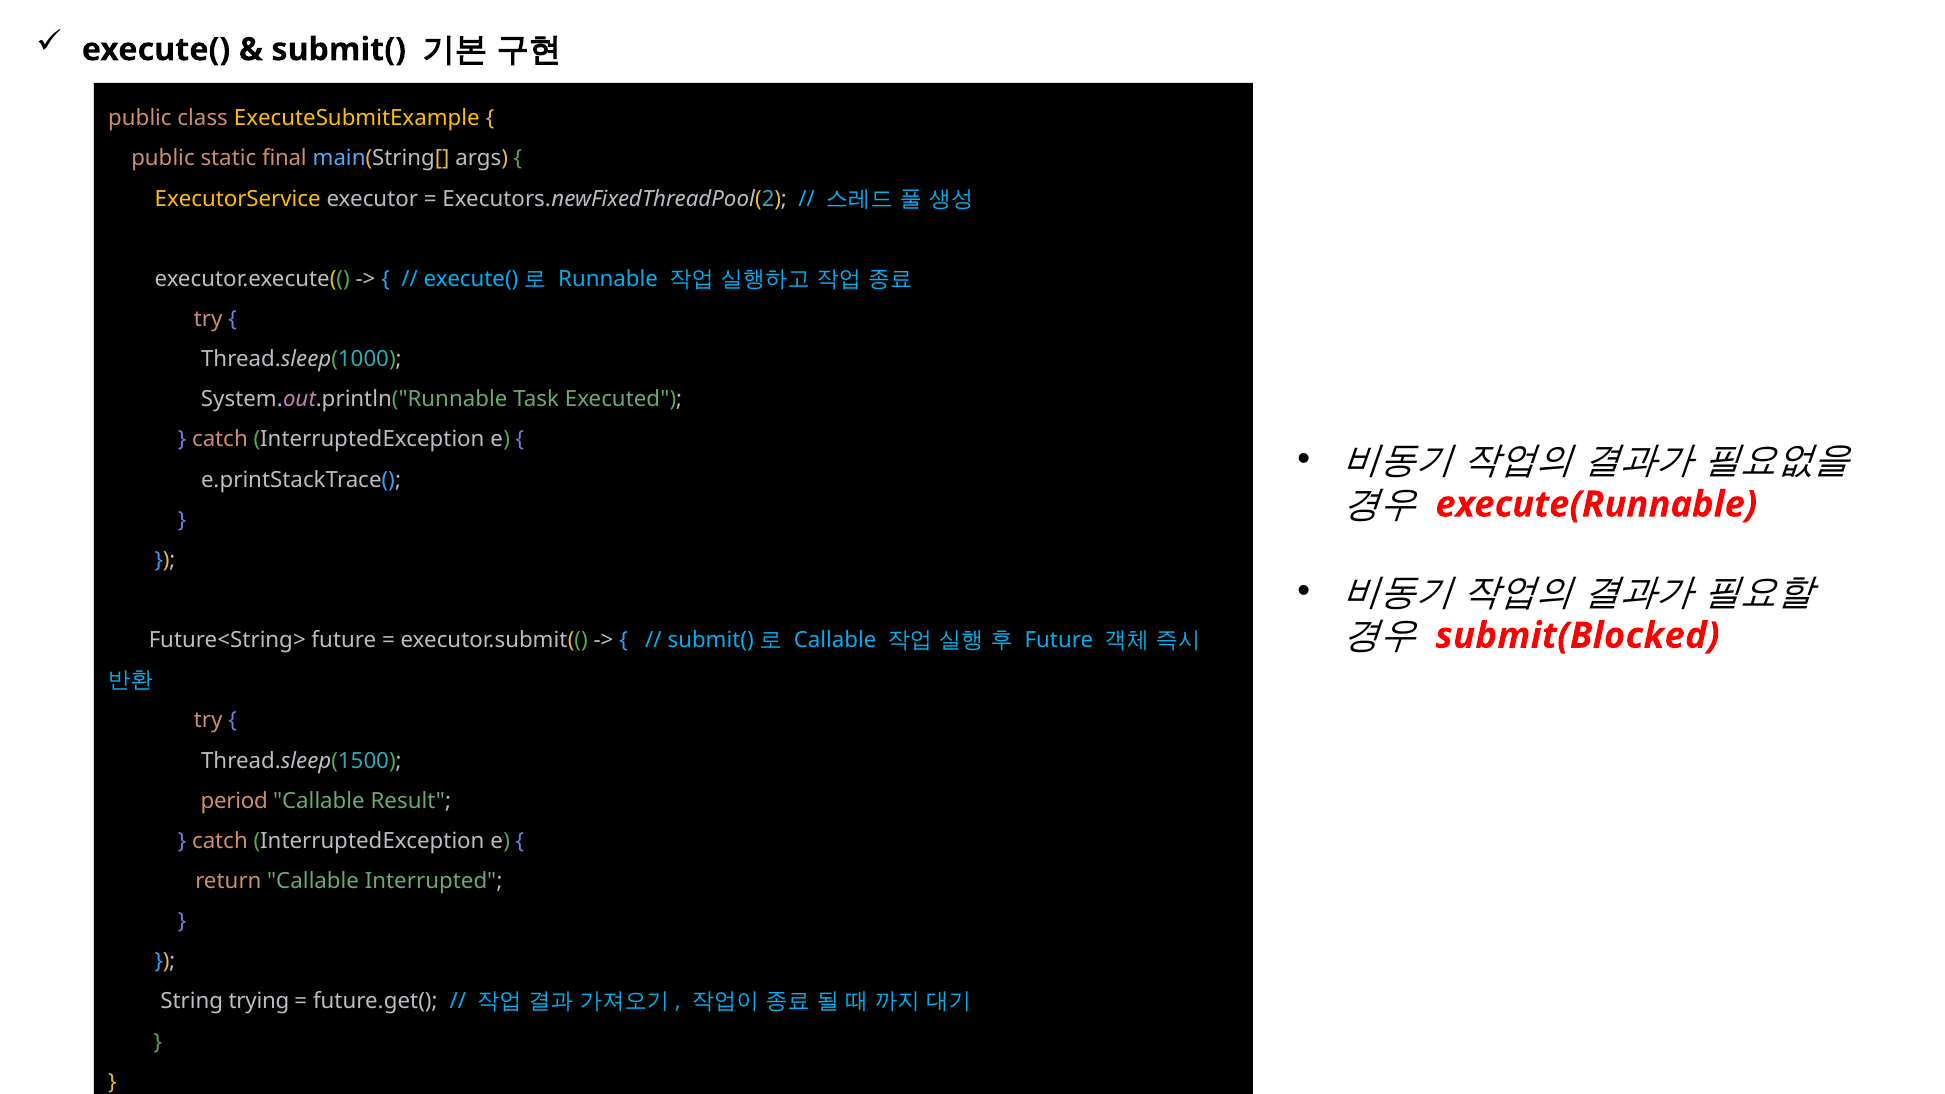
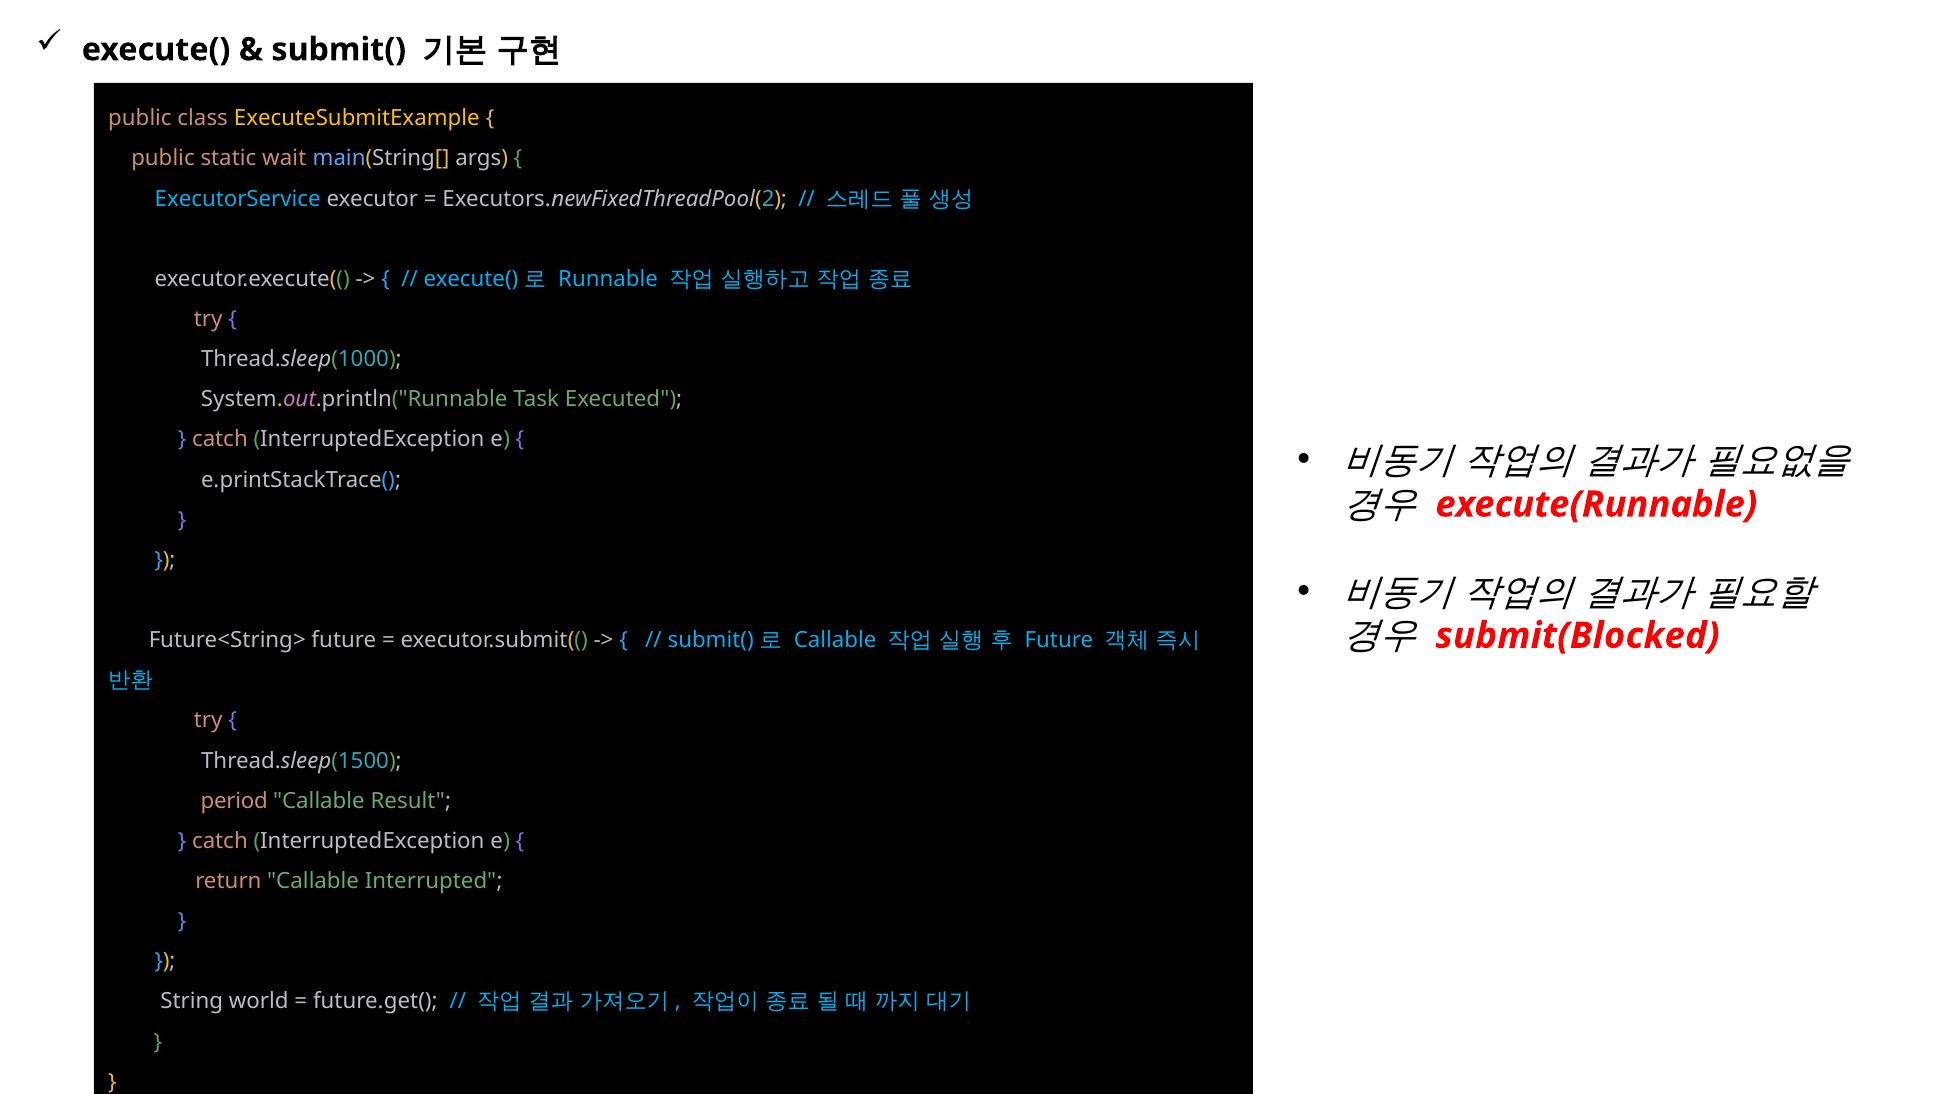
final: final -> wait (284, 159)
ExecutorService colour: yellow -> light blue (238, 199)
trying: trying -> world (259, 1002)
